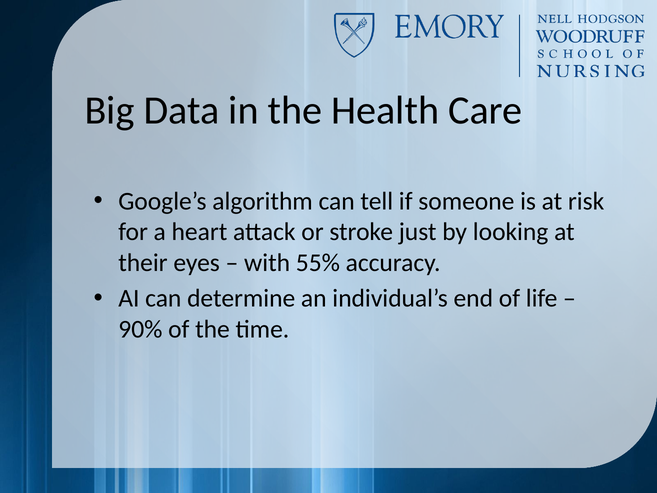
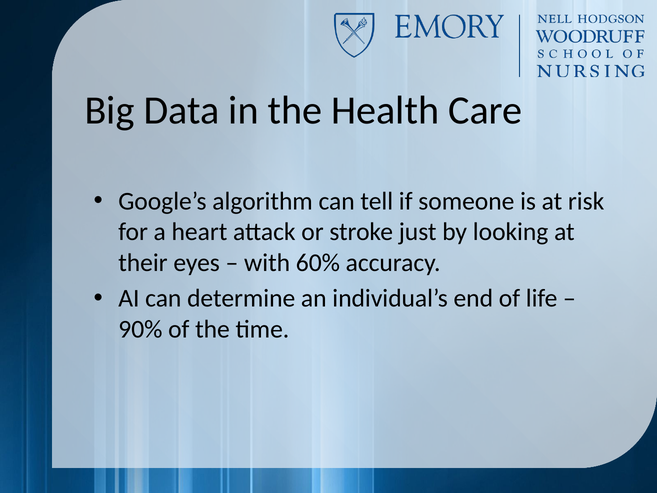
55%: 55% -> 60% (318, 263)
